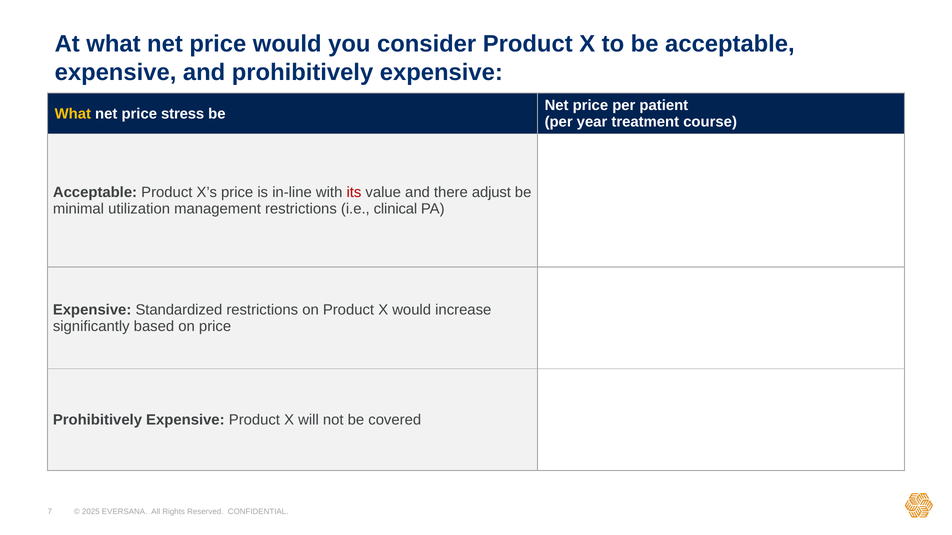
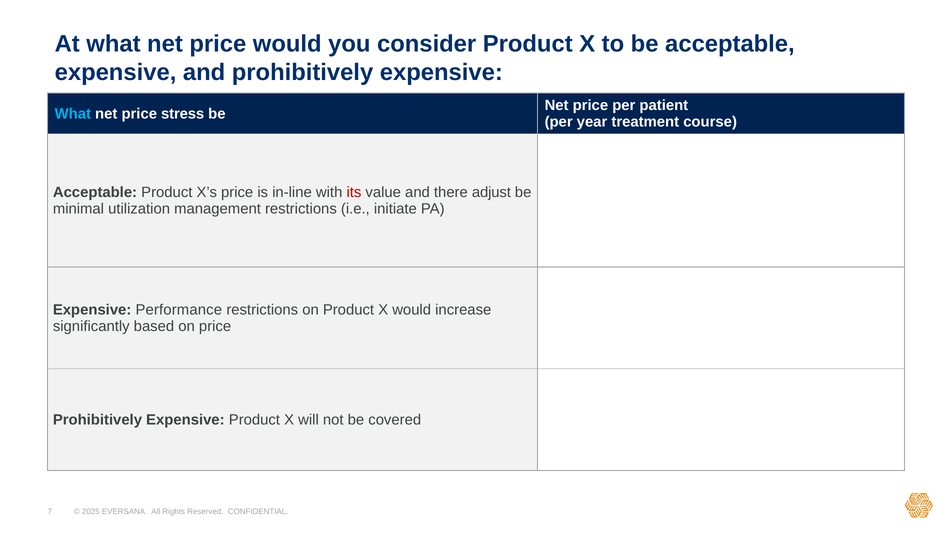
What colour: yellow -> light blue (73, 114)
clinical: clinical -> initiate (395, 209)
Standardized: Standardized -> Performance (179, 310)
